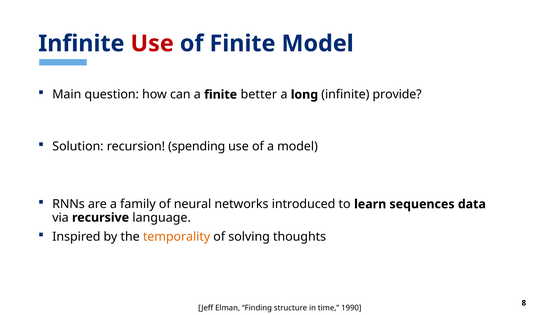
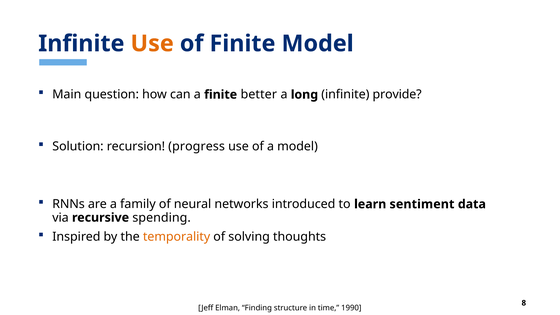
Use colour: red -> orange (152, 44)
spending: spending -> progress (197, 146)
sequences: sequences -> sentiment (422, 204)
language: language -> spending (162, 218)
